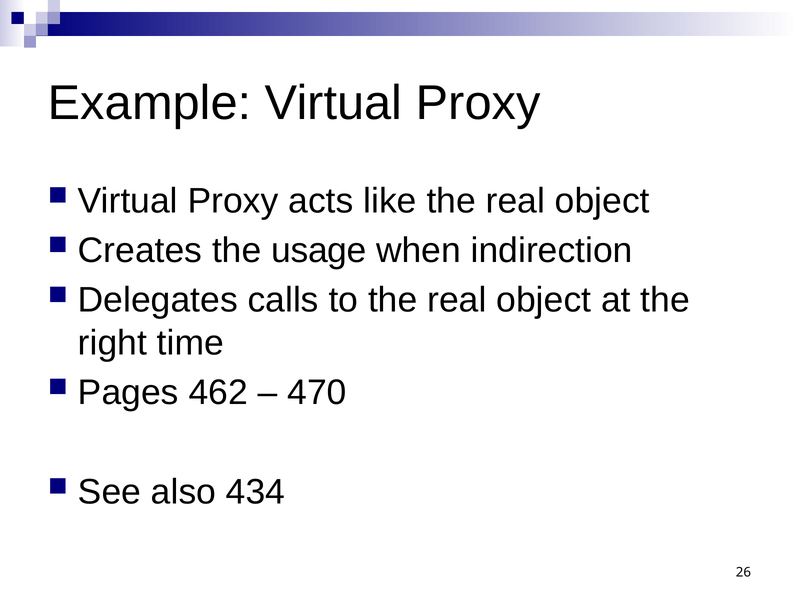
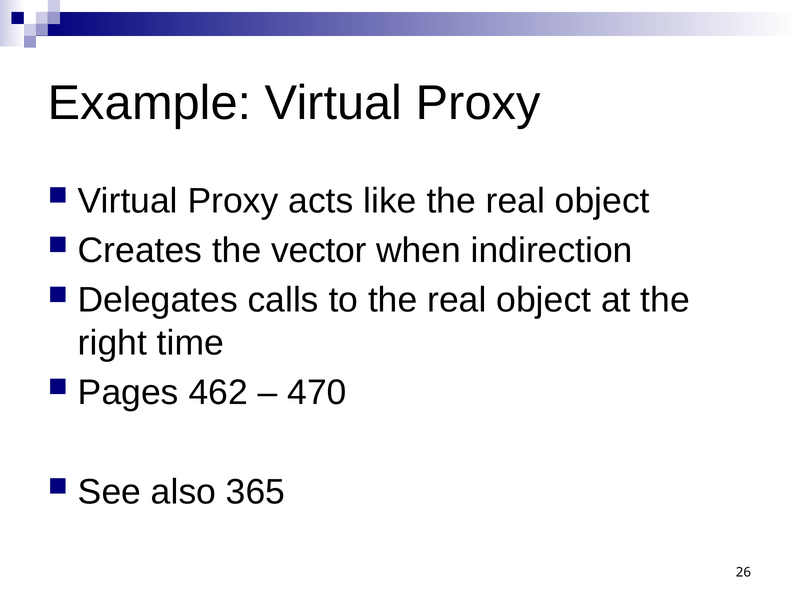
usage: usage -> vector (319, 251)
434: 434 -> 365 (256, 492)
